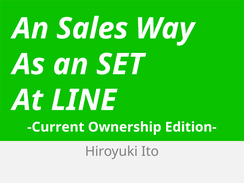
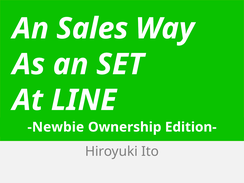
Current: Current -> Newbie (56, 127)
